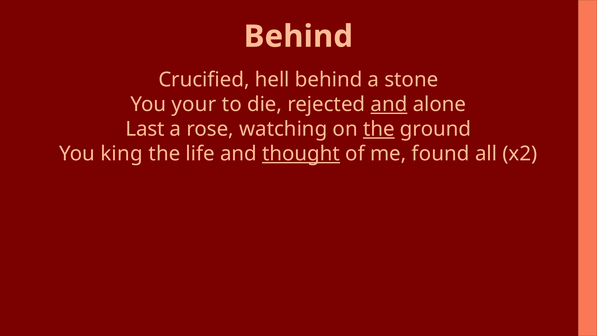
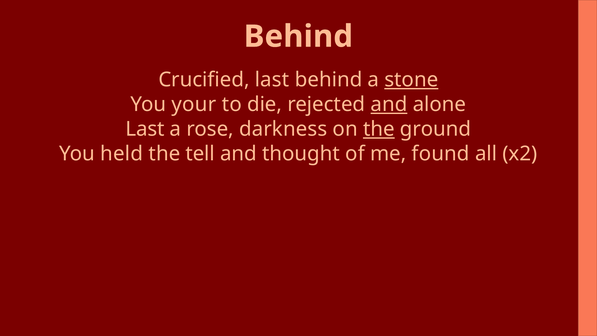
Crucified hell: hell -> last (272, 80)
stone underline: none -> present (411, 80)
watching: watching -> darkness (283, 129)
king: king -> held (122, 154)
life: life -> tell (200, 154)
thought underline: present -> none (301, 154)
